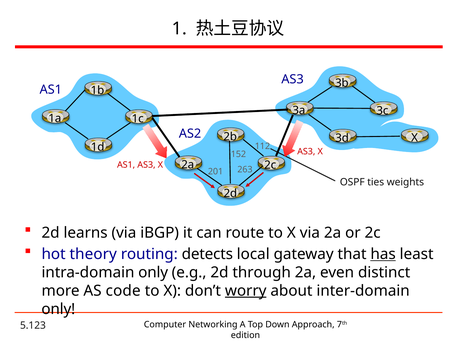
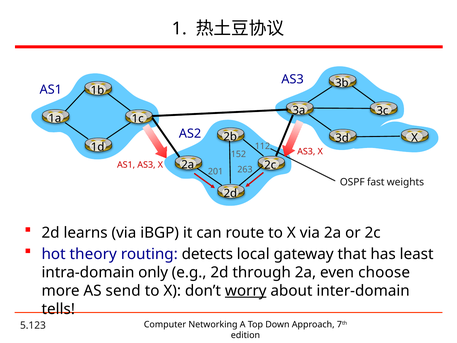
ties: ties -> fast (376, 182)
has underline: present -> none (383, 254)
distinct: distinct -> choose (384, 272)
code: code -> send (123, 290)
only: only -> tells (58, 309)
